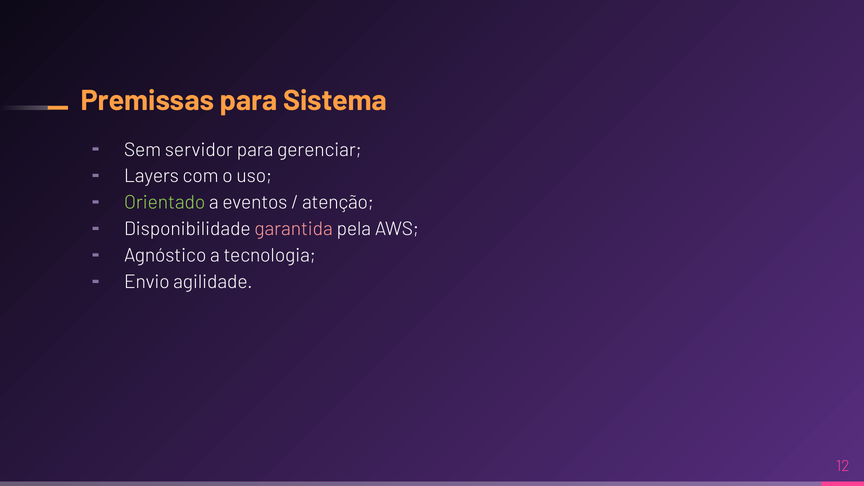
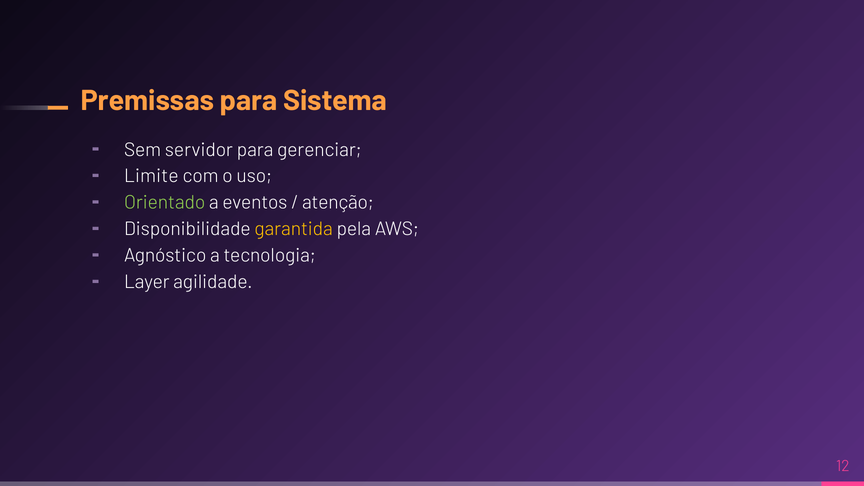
Layers: Layers -> Limite (151, 176)
garantida colour: pink -> yellow (294, 229)
Envio: Envio -> Layer (147, 282)
